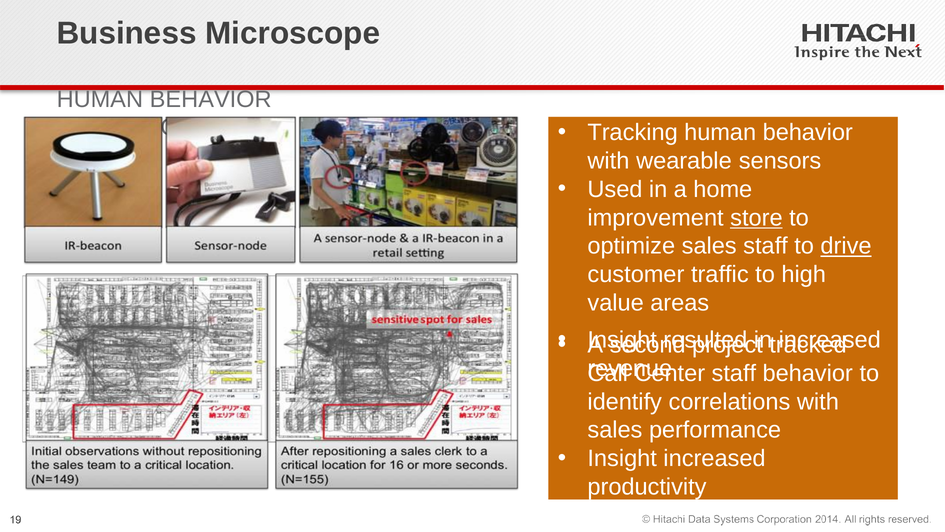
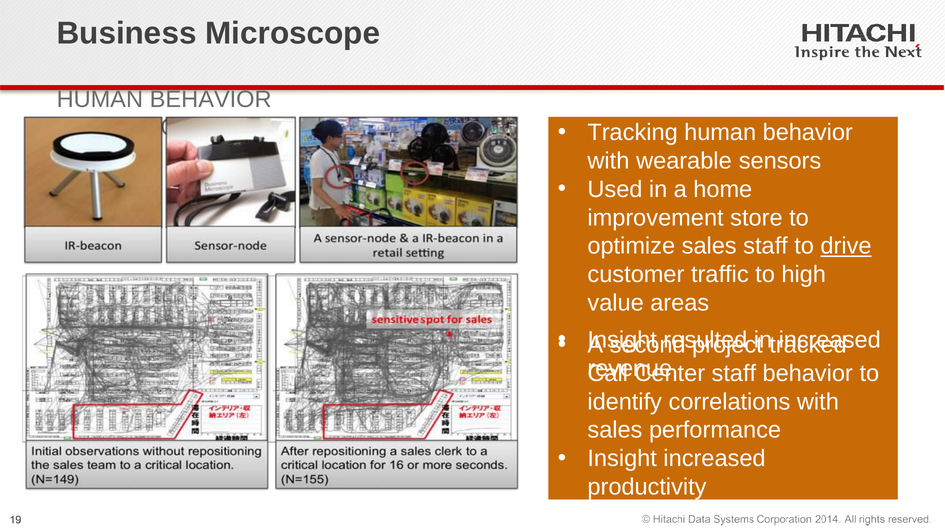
store underline: present -> none (756, 218)
